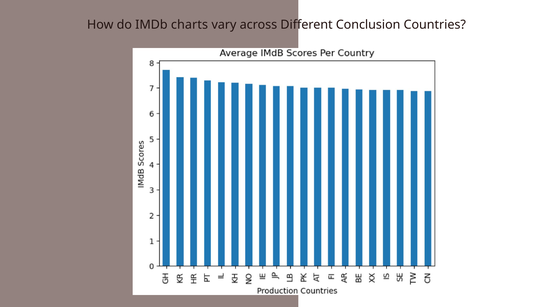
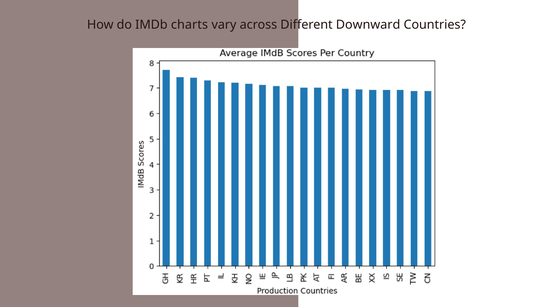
Conclusion: Conclusion -> Downward (368, 25)
